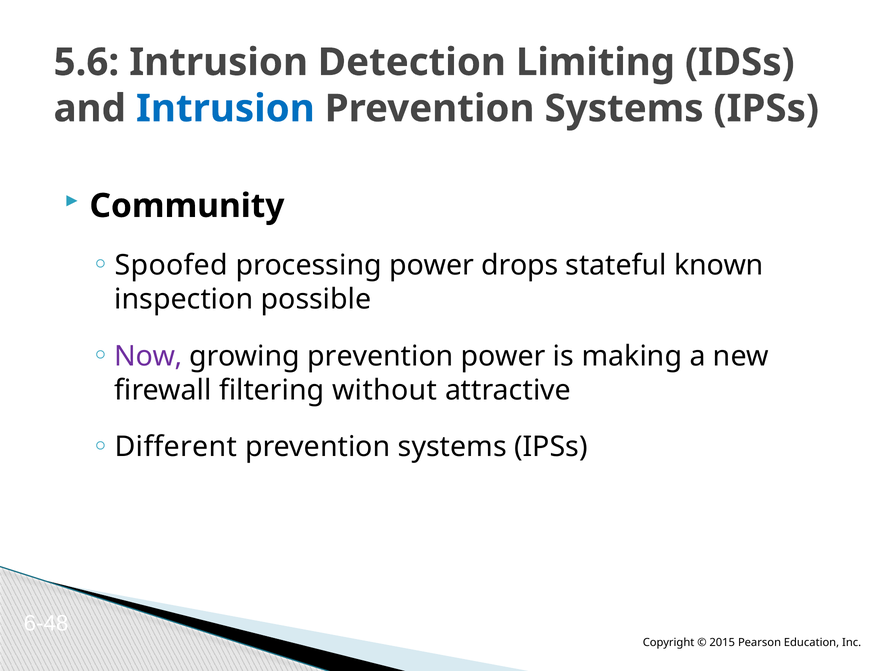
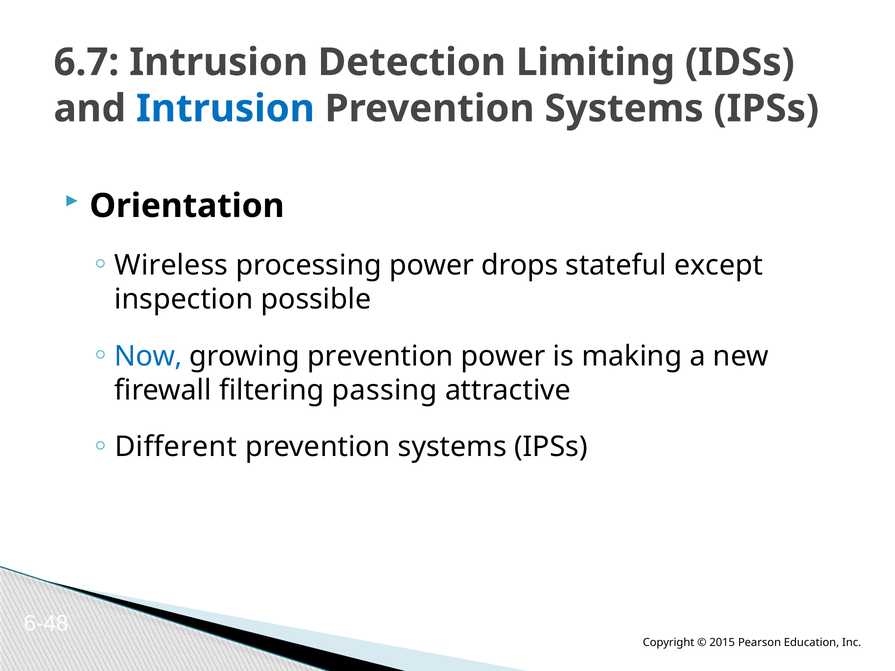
5.6: 5.6 -> 6.7 (86, 62)
Community: Community -> Orientation (187, 206)
Spoofed: Spoofed -> Wireless (171, 265)
known: known -> except (719, 265)
Now colour: purple -> blue (148, 356)
without: without -> passing (385, 391)
